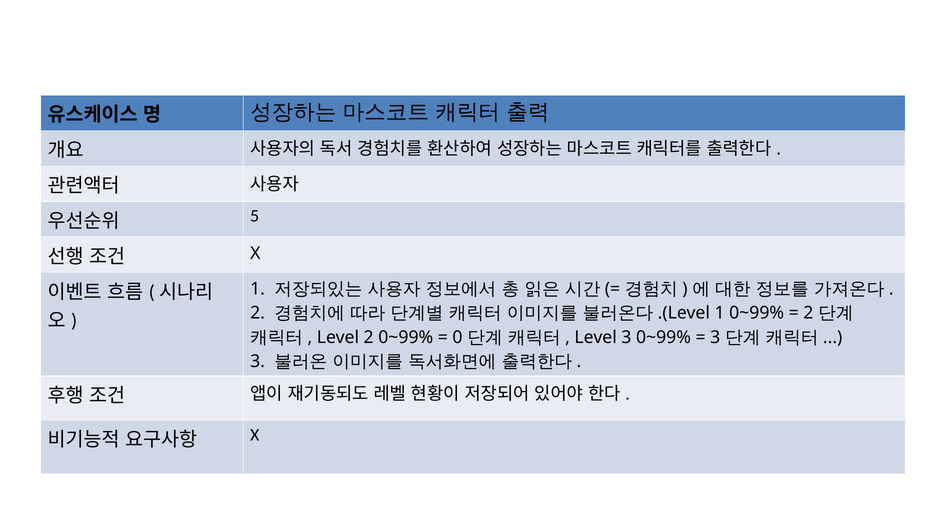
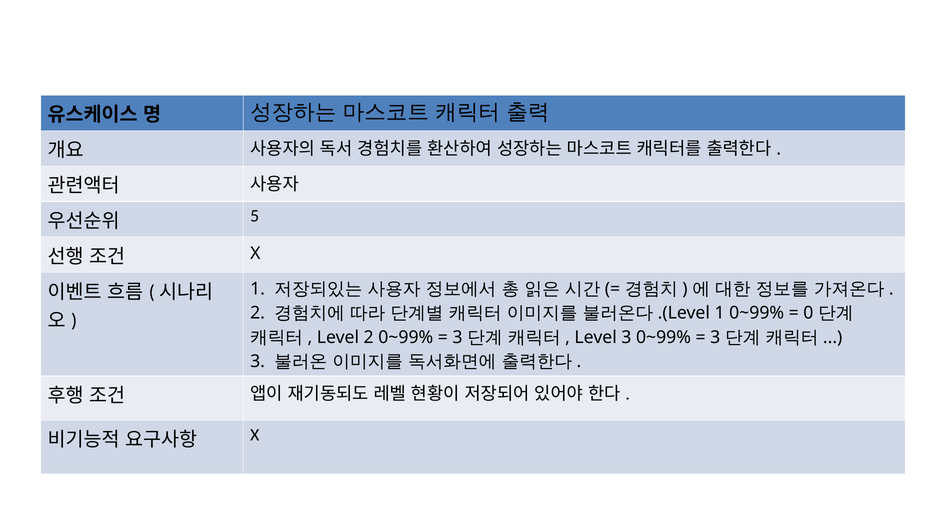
2: 2 -> 0 (808, 313)
0: 0 -> 3 (457, 337)
